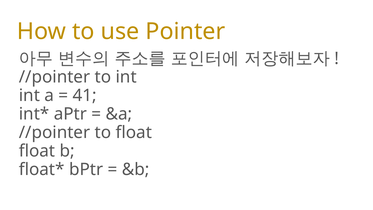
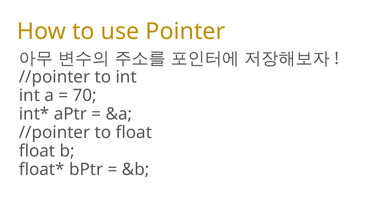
41: 41 -> 70 (85, 95)
